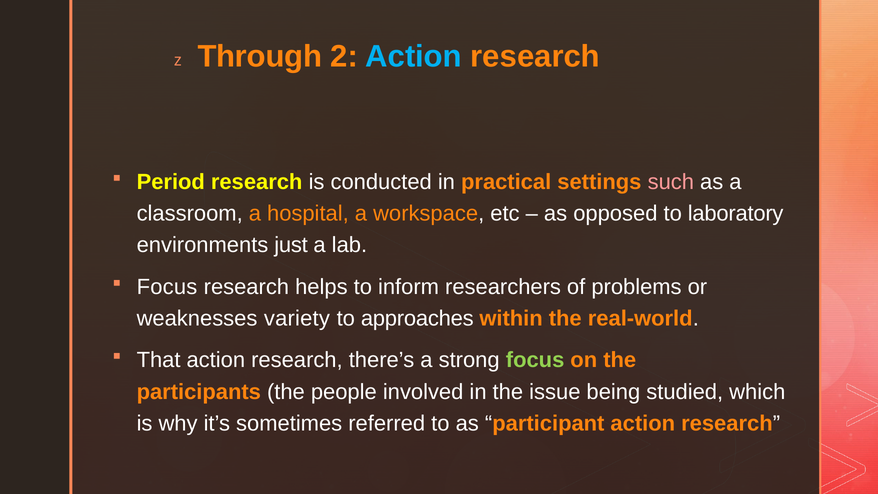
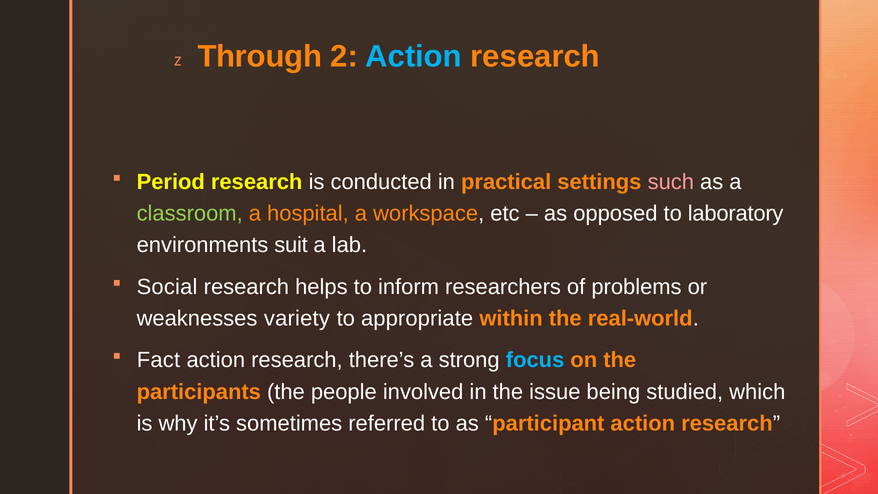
classroom colour: white -> light green (190, 214)
just: just -> suit (291, 245)
Focus: Focus -> Social (167, 287)
approaches: approaches -> appropriate (417, 318)
That: That -> Fact (158, 360)
focus colour: light green -> light blue (535, 360)
